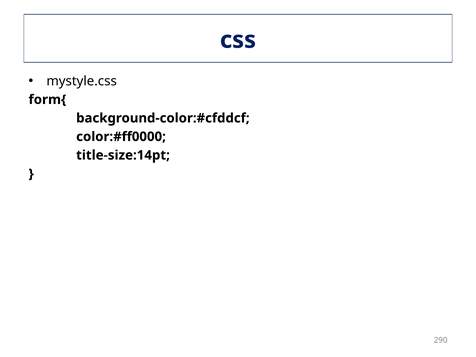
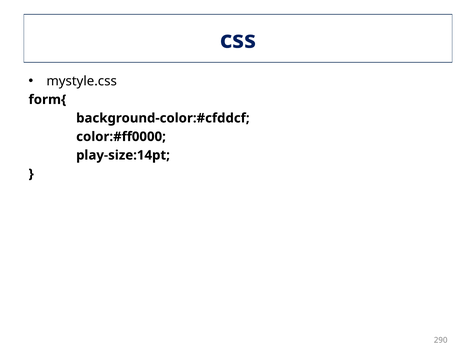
title-size:14pt: title-size:14pt -> play-size:14pt (123, 155)
